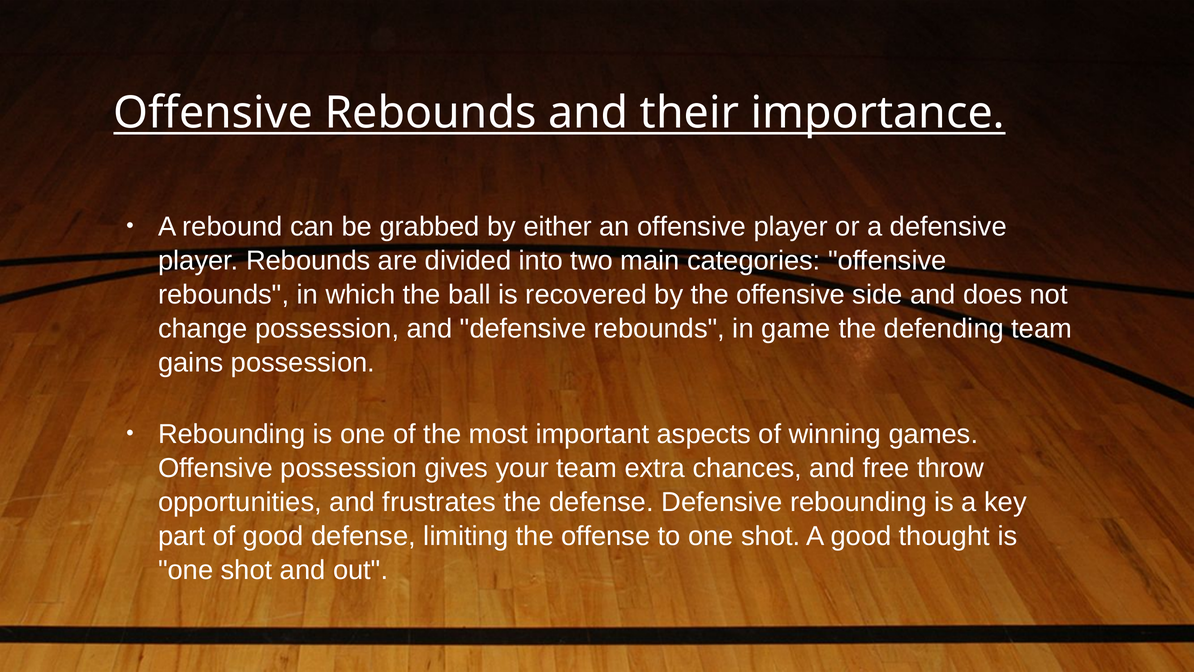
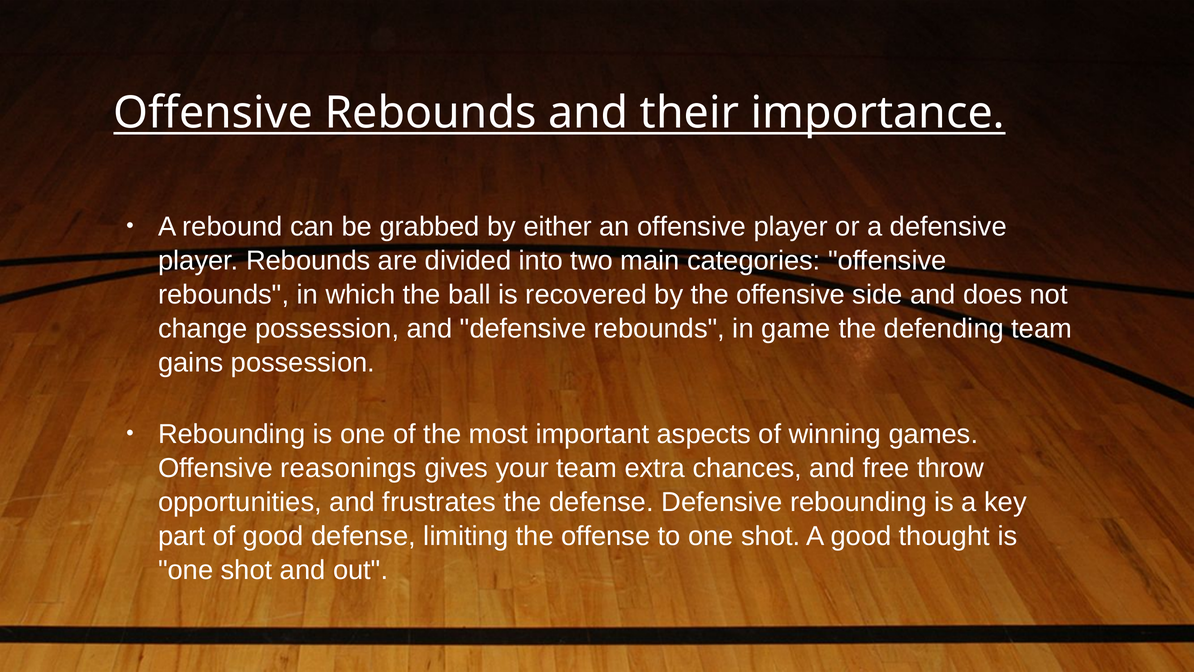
Offensive possession: possession -> reasonings (349, 468)
